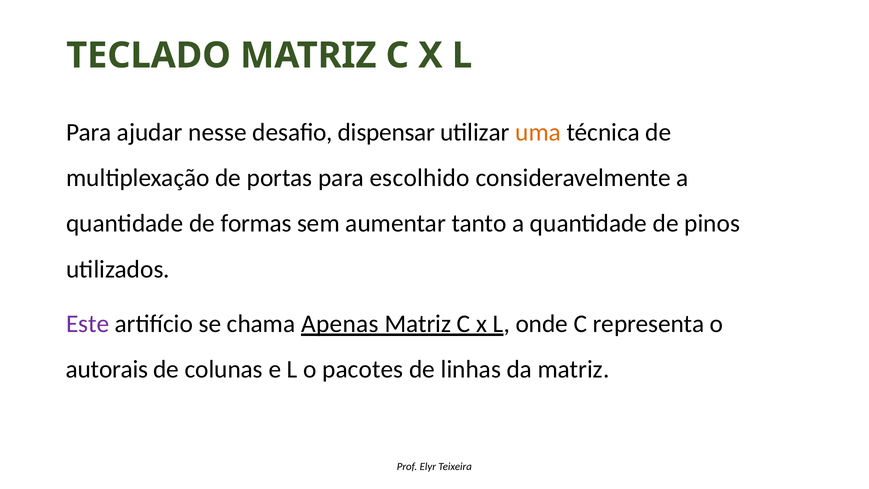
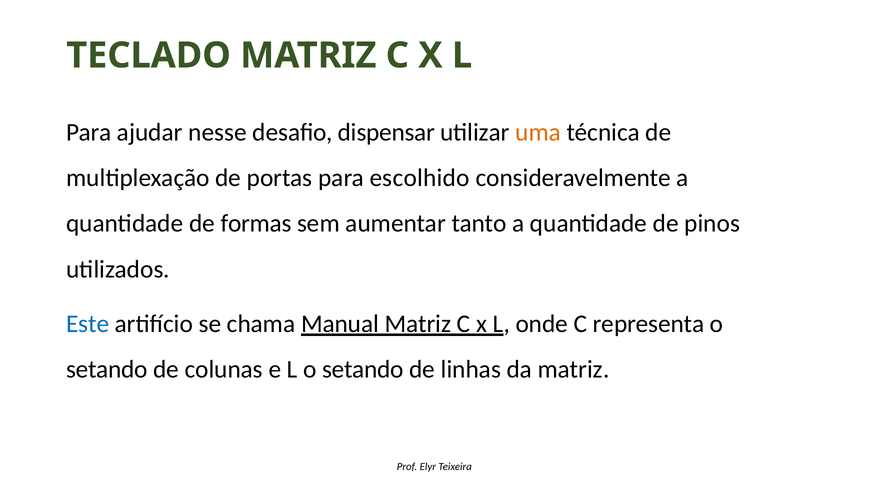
Este colour: purple -> blue (88, 324)
Apenas: Apenas -> Manual (340, 324)
autorais: autorais -> setando (107, 369)
L o pacotes: pacotes -> setando (363, 369)
